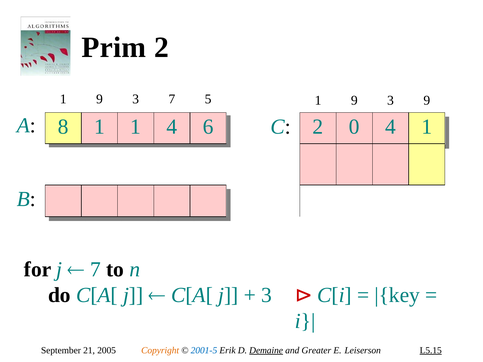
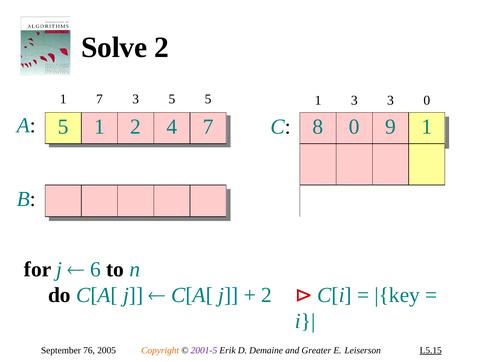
Prim: Prim -> Solve (114, 47)
9: 9 -> 7 (99, 99)
3 7: 7 -> 5 (172, 99)
5 1 9: 9 -> 3 (354, 101)
3 9: 9 -> 0 (427, 101)
A 8: 8 -> 5 (63, 127)
1 1: 1 -> 2 (136, 127)
4 6: 6 -> 7 (208, 127)
C 2: 2 -> 8 (318, 127)
0 4: 4 -> 9 (391, 127)
7: 7 -> 6 (95, 270)
3: 3 -> 2 (267, 295)
21: 21 -> 76 (89, 350)
2001-5 colour: blue -> purple (204, 350)
Demaine underline: present -> none (266, 350)
